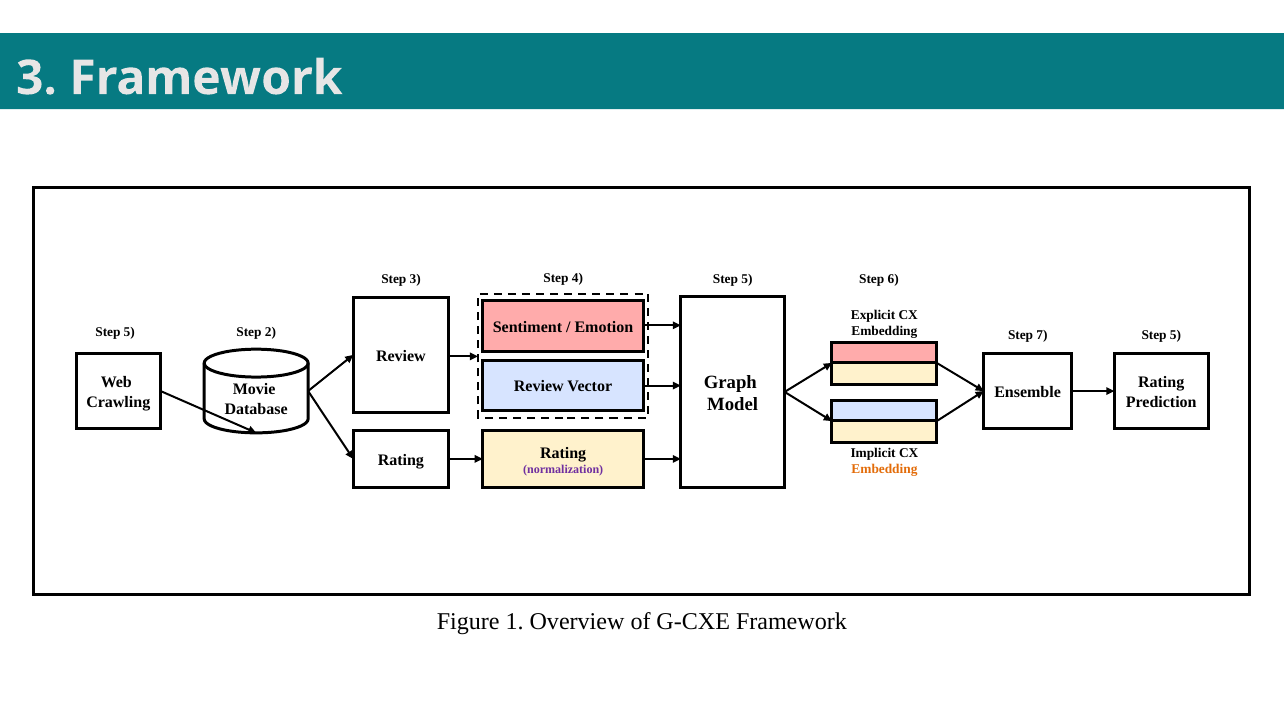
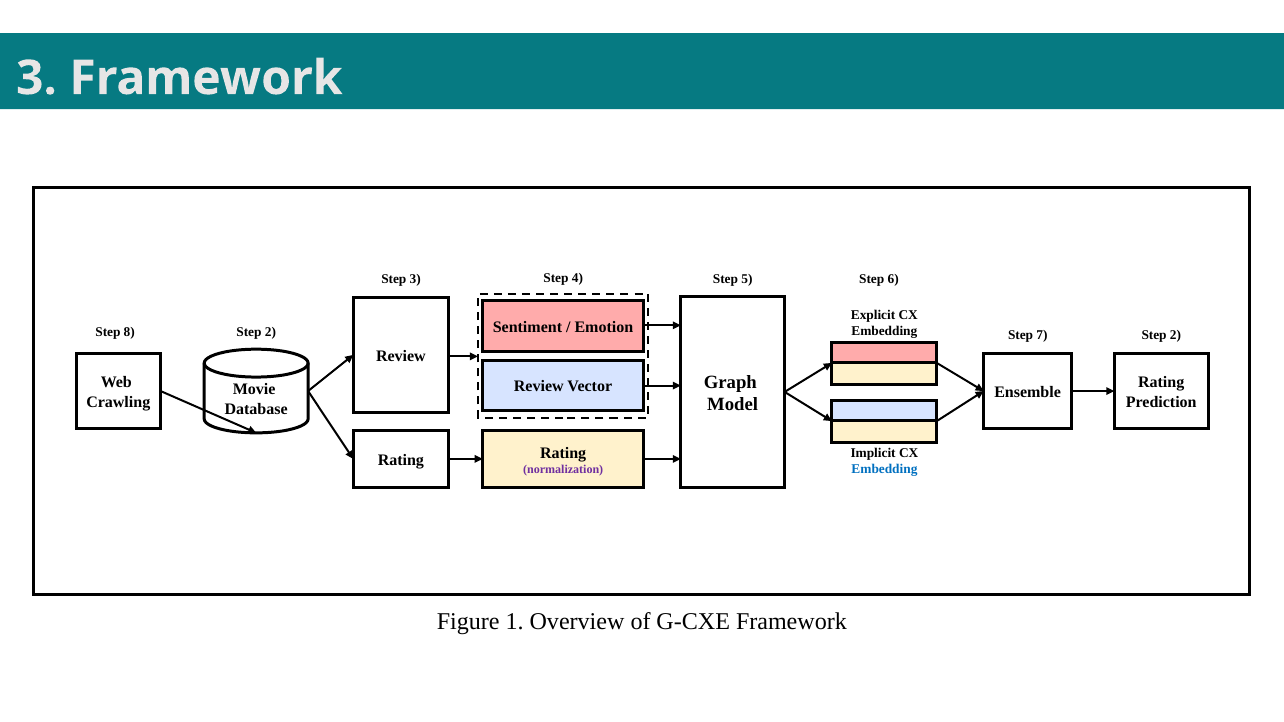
5: 5 -> 8 (129, 332)
7 Step 5: 5 -> 2 (1176, 335)
Embedding colour: orange -> blue (884, 469)
